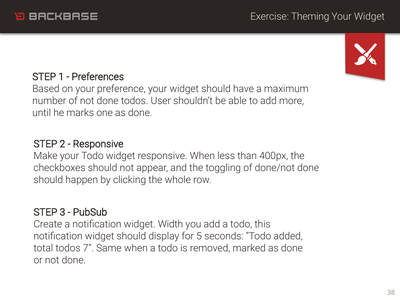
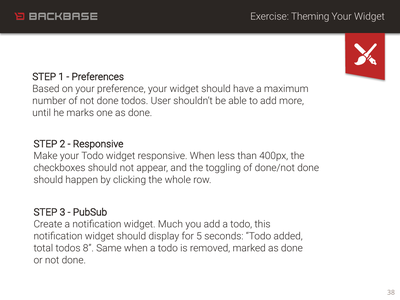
Width: Width -> Much (170, 224)
7: 7 -> 8 (88, 248)
